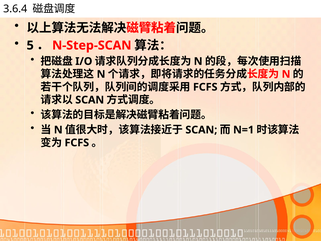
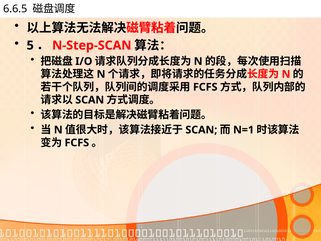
3.6.4: 3.6.4 -> 6.6.5 (15, 9)
